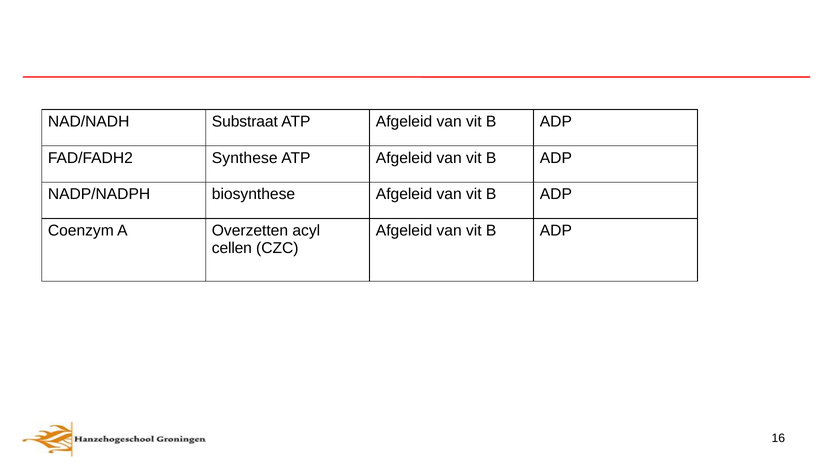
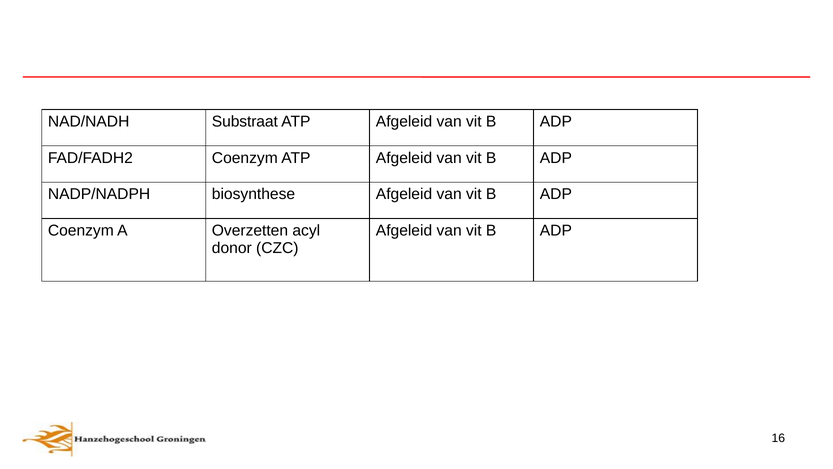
FAD/FADH2 Synthese: Synthese -> Coenzym (245, 158)
cellen: cellen -> donor (232, 248)
